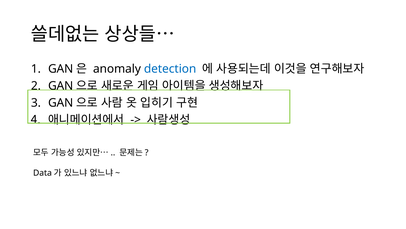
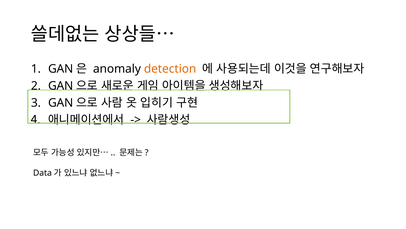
detection colour: blue -> orange (170, 69)
